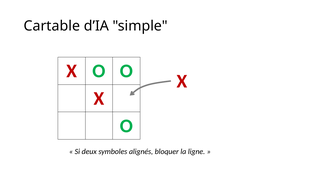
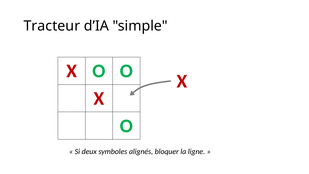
Cartable: Cartable -> Tracteur (52, 26)
